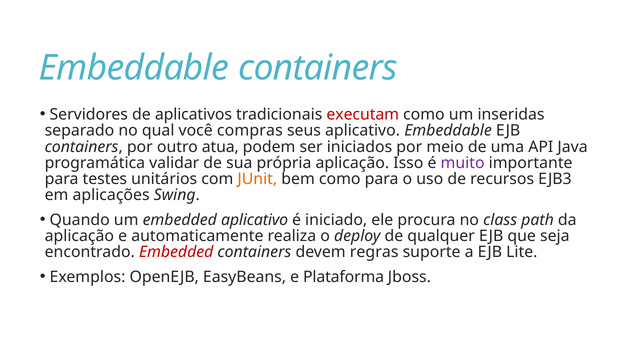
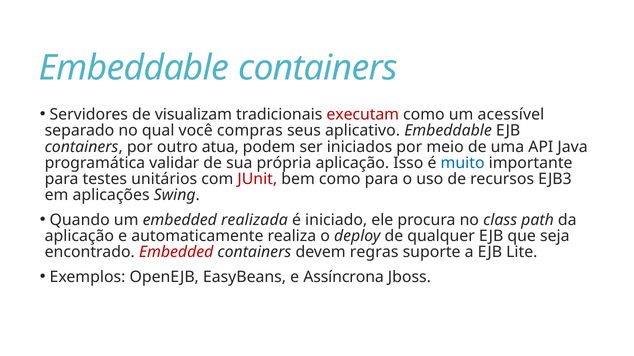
aplicativos: aplicativos -> visualizam (193, 115)
inseridas: inseridas -> acessível (511, 115)
muito colour: purple -> blue (463, 163)
JUnit colour: orange -> red (257, 179)
embedded aplicativo: aplicativo -> realizada (254, 220)
Plataforma: Plataforma -> Assíncrona (344, 277)
